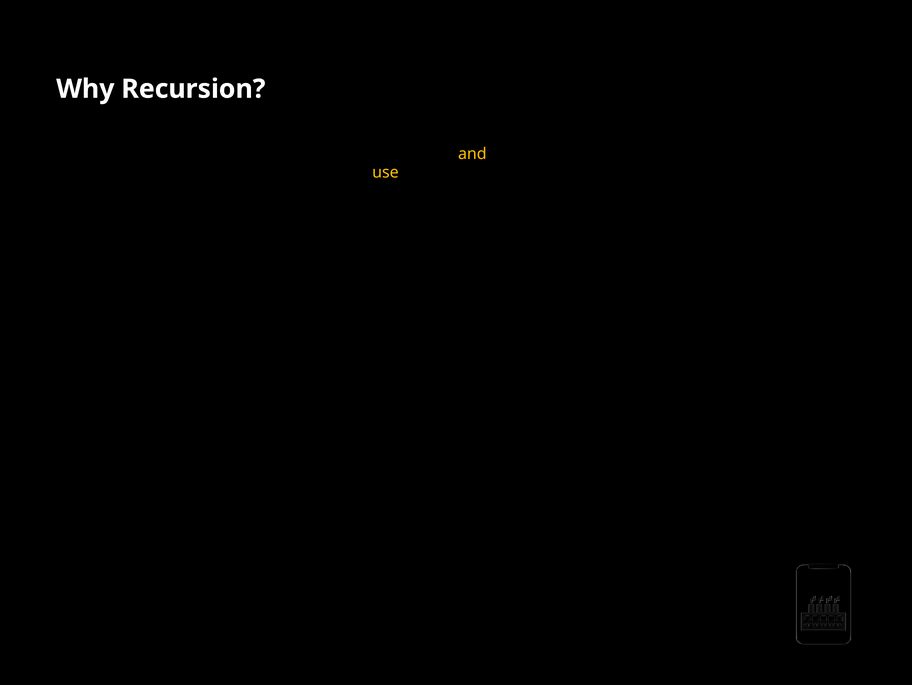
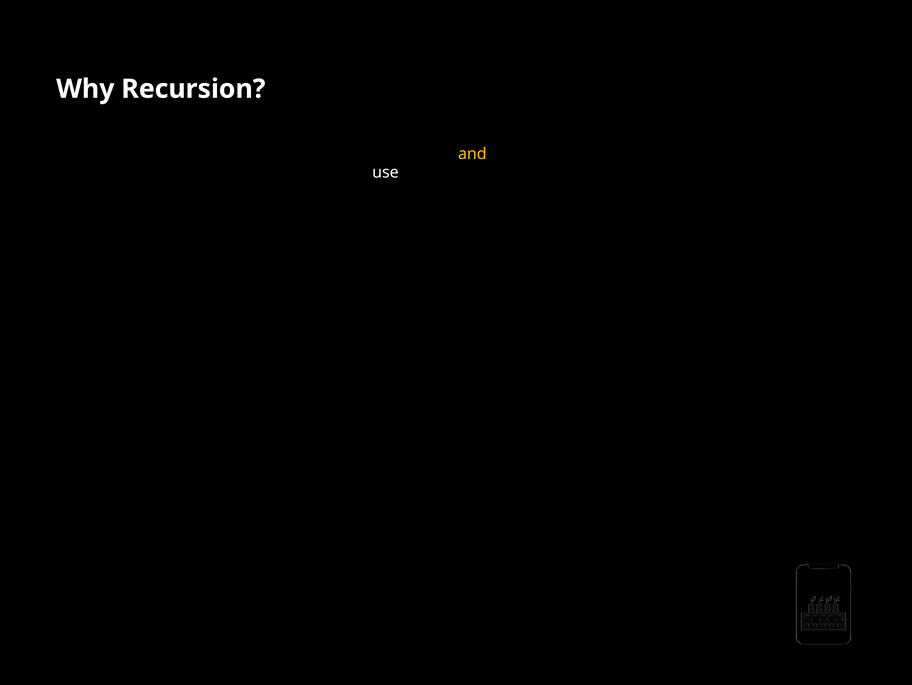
use colour: yellow -> white (385, 173)
